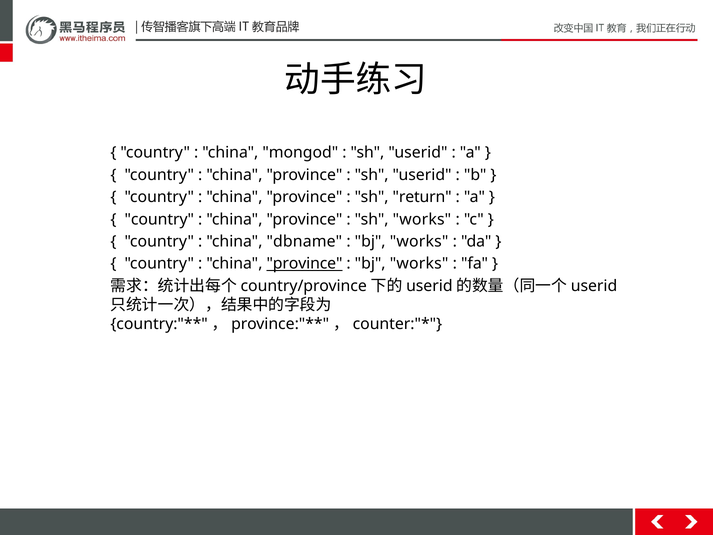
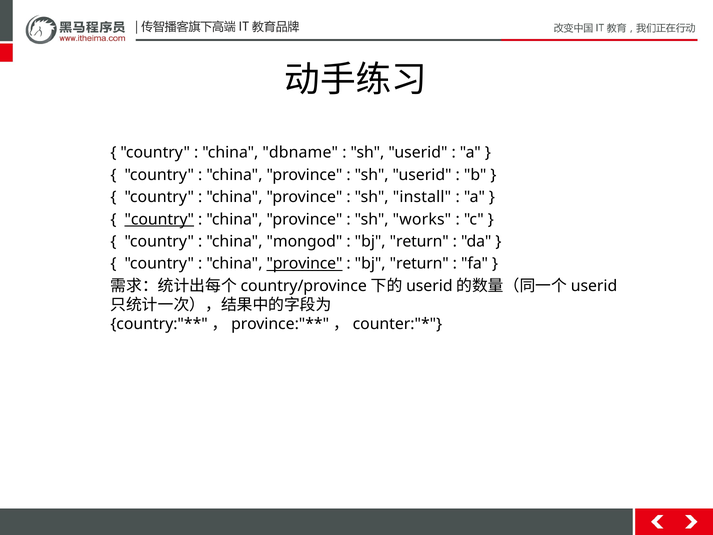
mongod: mongod -> dbname (300, 153)
return: return -> install (422, 197)
country underline: none -> present (159, 219)
dbname: dbname -> mongod (304, 241)
works: works -> return (419, 241)
works: works -> return (419, 264)
